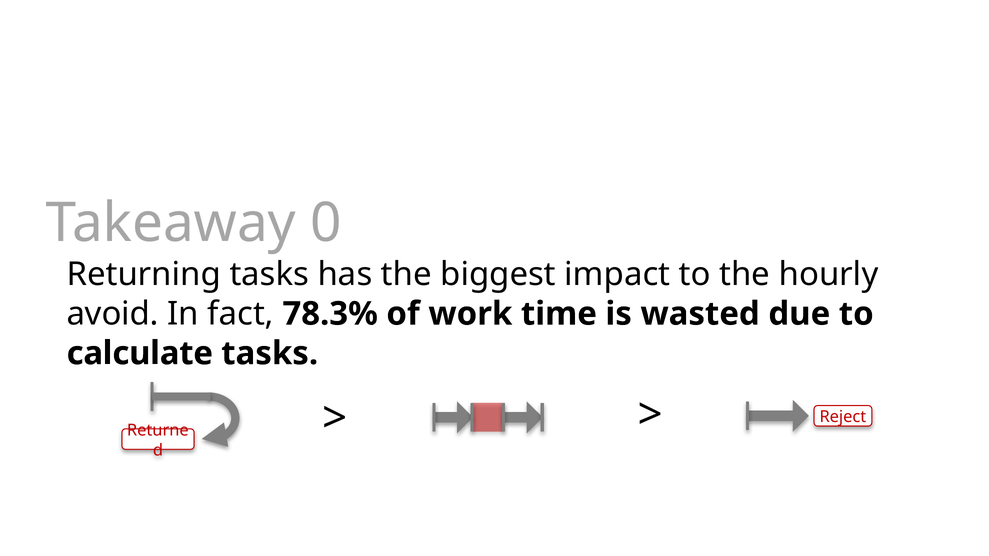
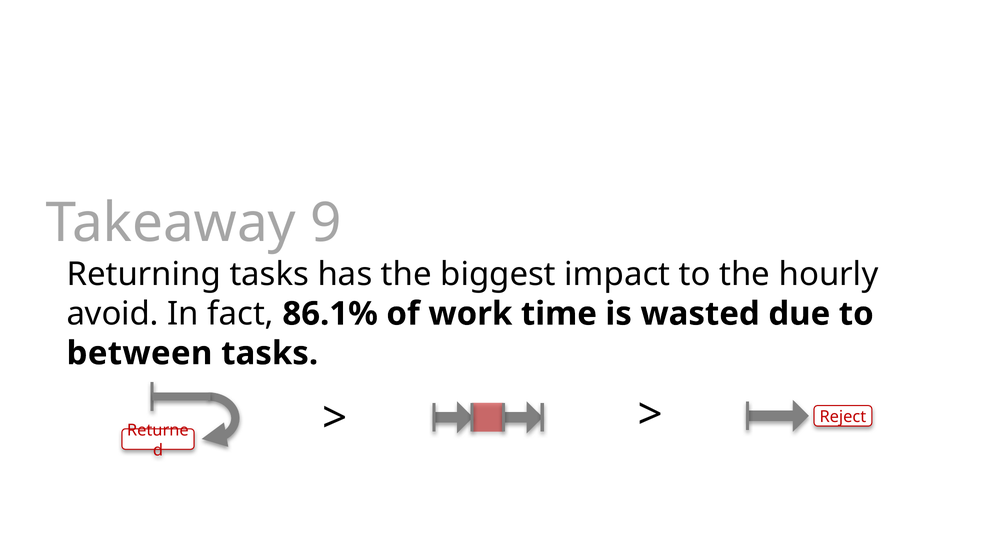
0: 0 -> 9 (326, 223)
78.3%: 78.3% -> 86.1% (330, 314)
calculate: calculate -> between (139, 354)
